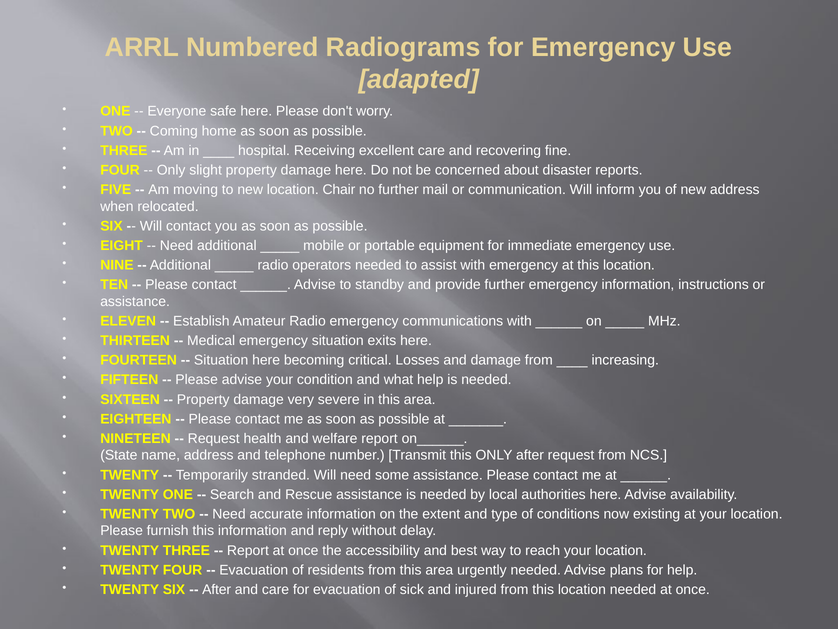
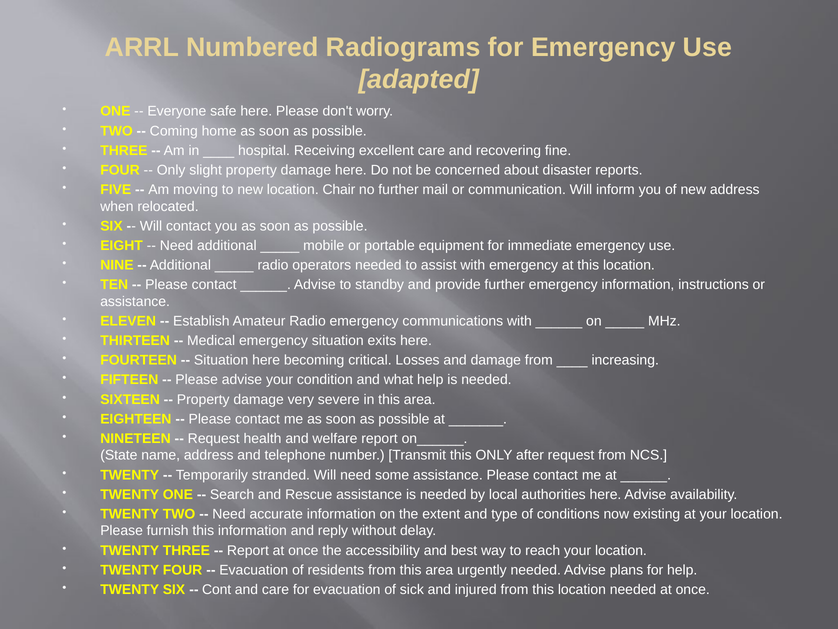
After: After -> Cont (217, 589)
